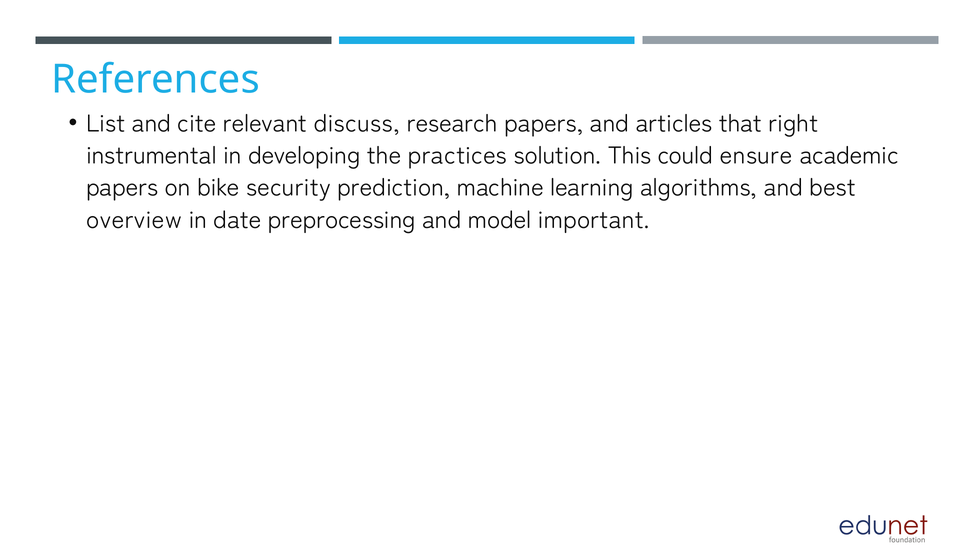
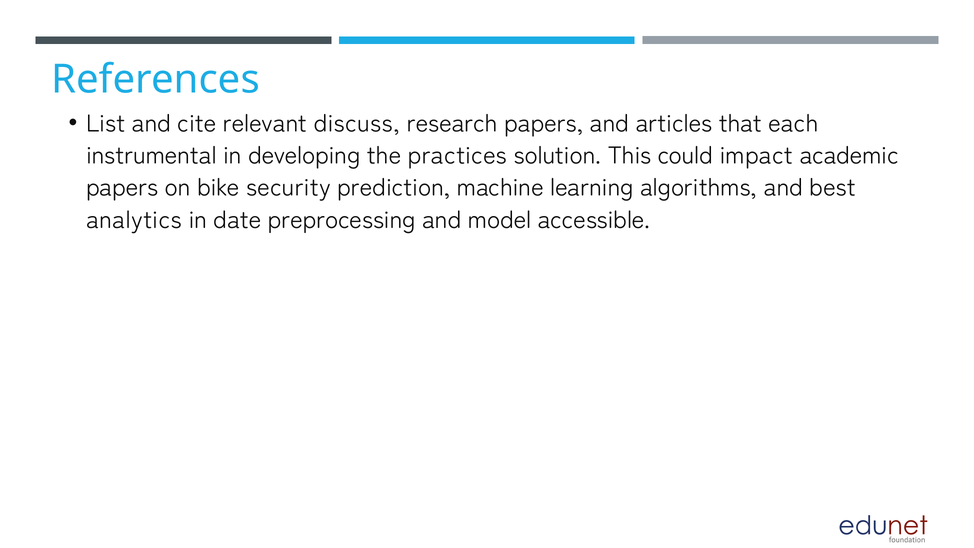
right: right -> each (793, 124)
ensure: ensure -> impact (756, 156)
overview: overview -> analytics (134, 220)
important: important -> accessible (594, 220)
